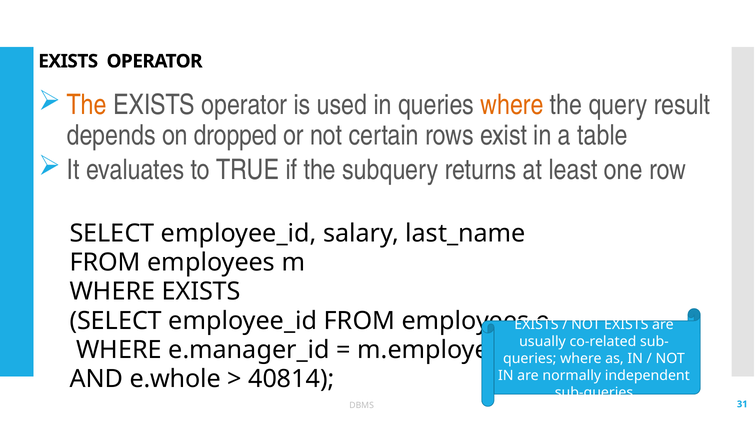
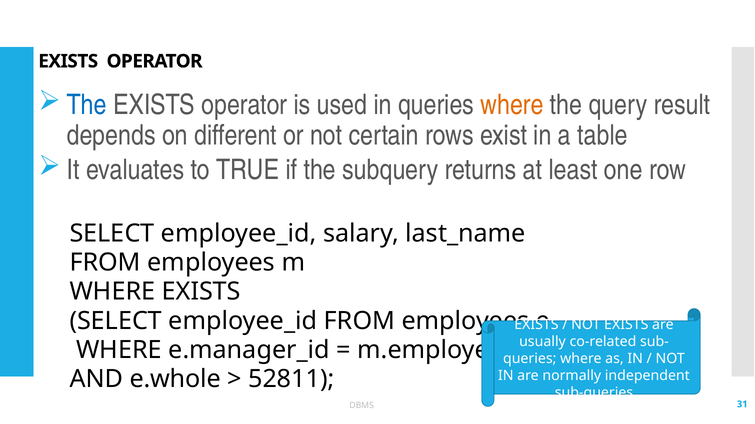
The colour: orange -> blue (87, 105)
dropped: dropped -> different (236, 136)
40814: 40814 -> 52811 (291, 380)
